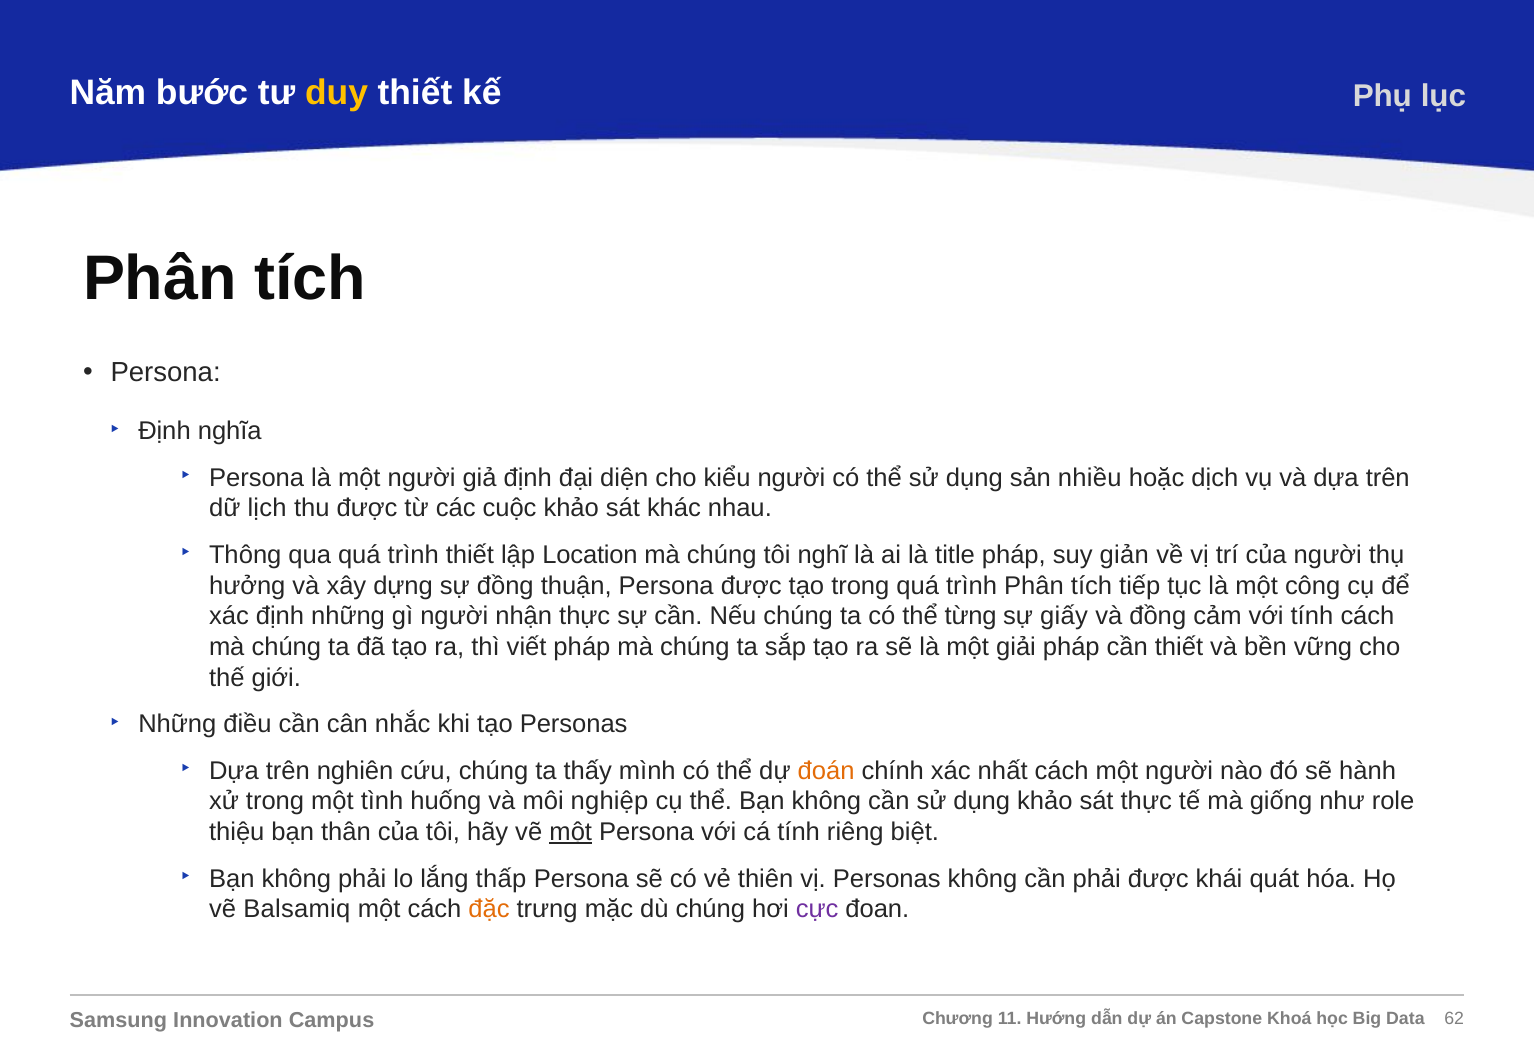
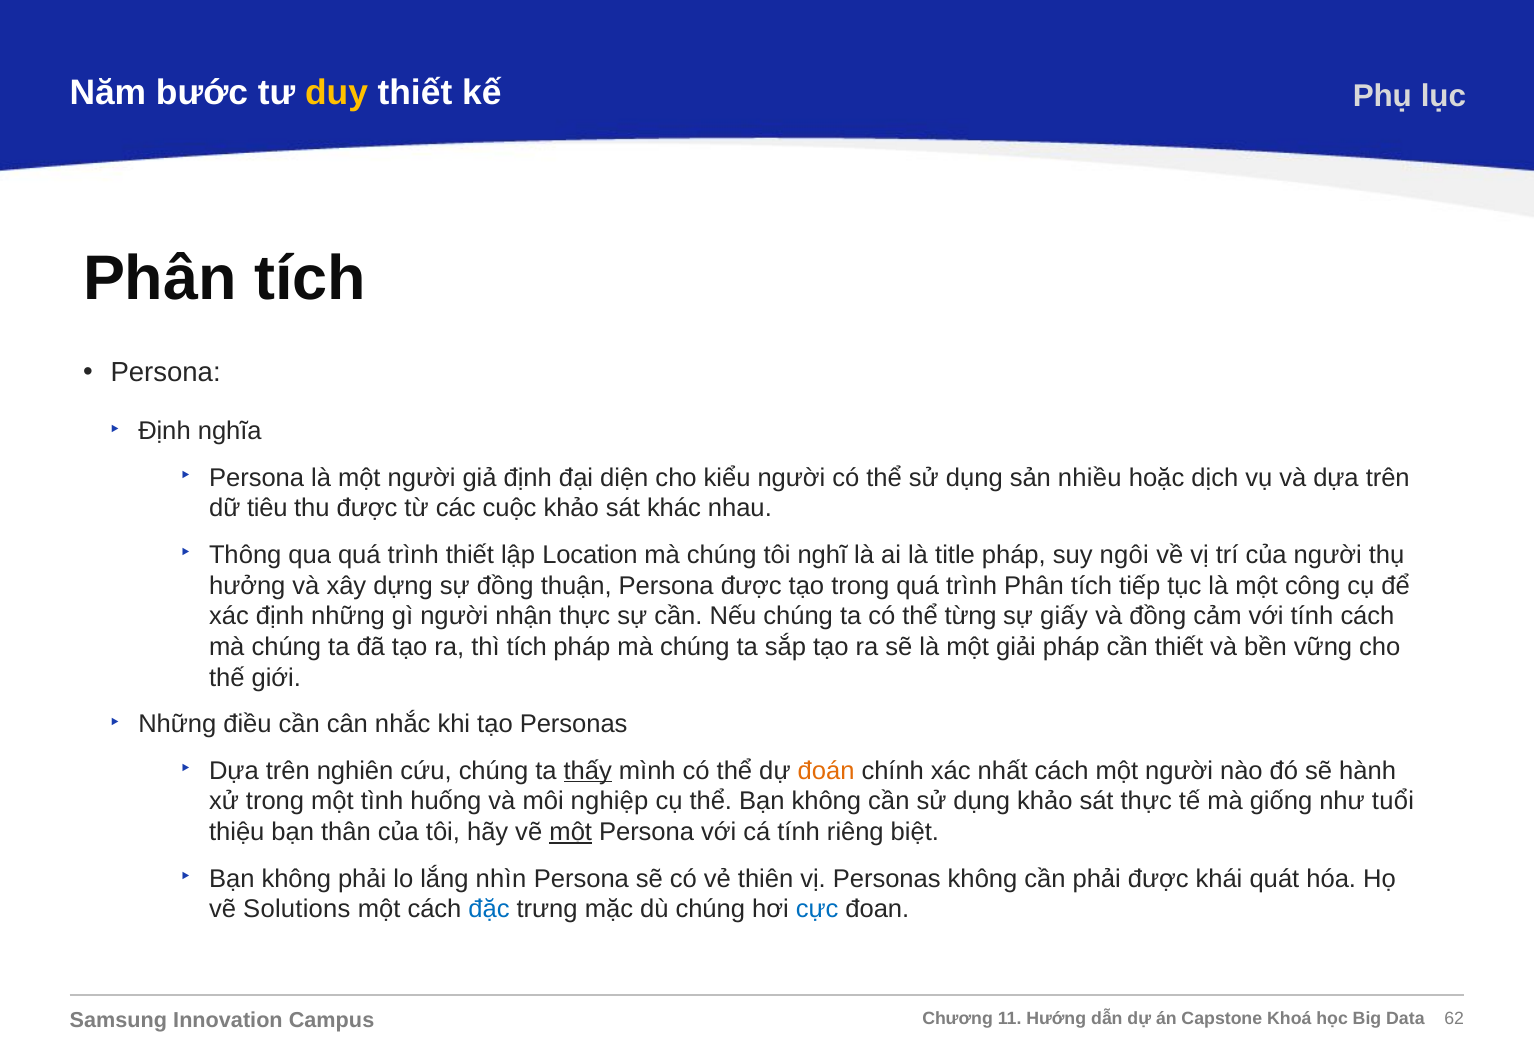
lịch: lịch -> tiêu (267, 509)
giản: giản -> ngôi (1124, 555)
thì viết: viết -> tích (527, 647)
thấy underline: none -> present (588, 771)
role: role -> tuổi (1393, 801)
thấp: thấp -> nhìn (501, 879)
Balsamiq: Balsamiq -> Solutions (297, 909)
đặc colour: orange -> blue (489, 909)
cực colour: purple -> blue (817, 909)
